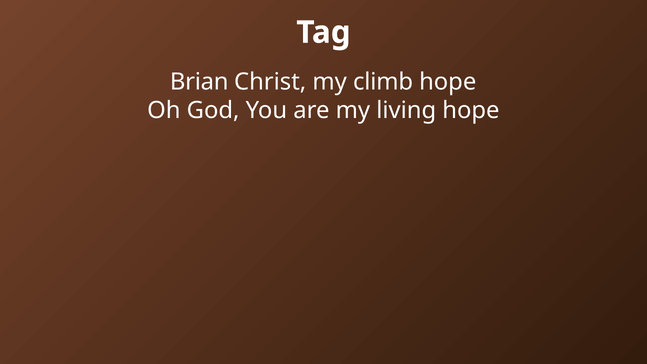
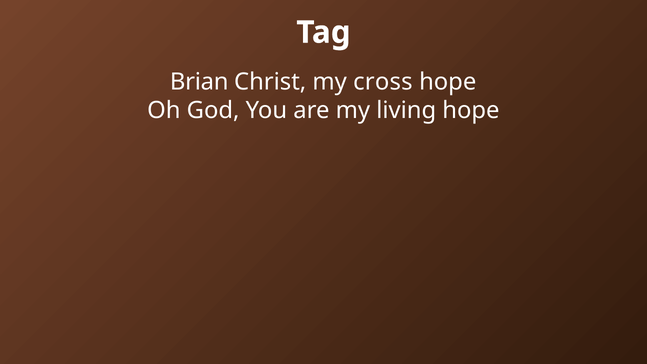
climb: climb -> cross (383, 82)
